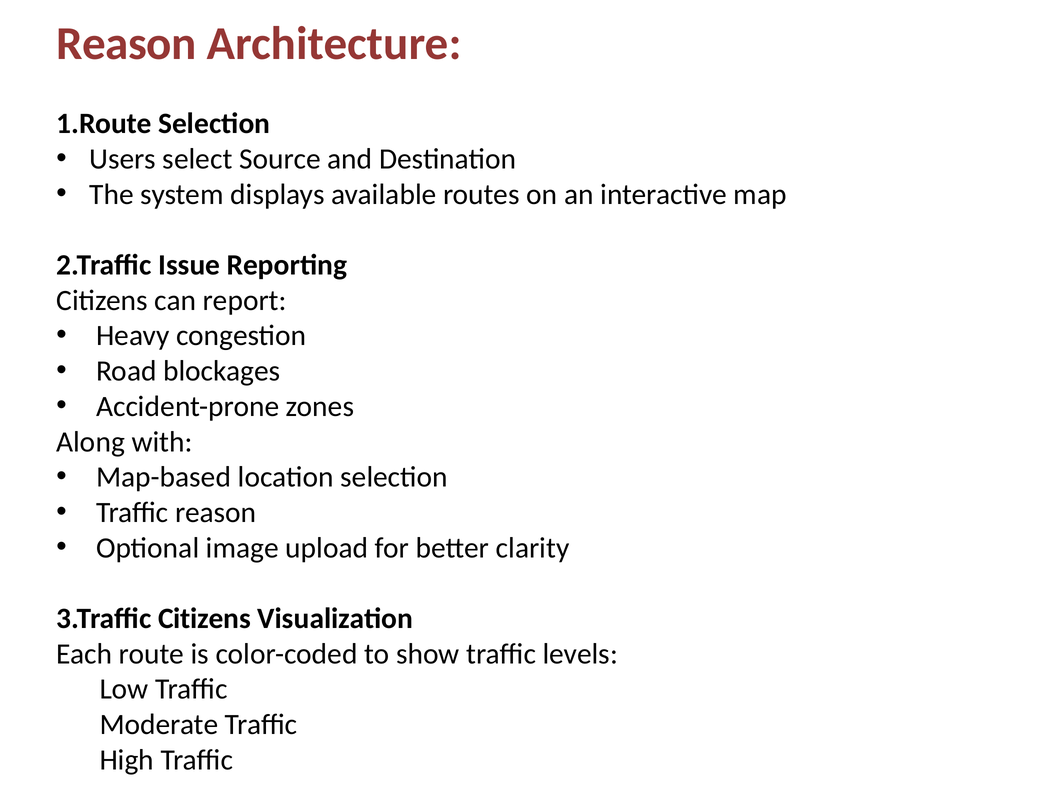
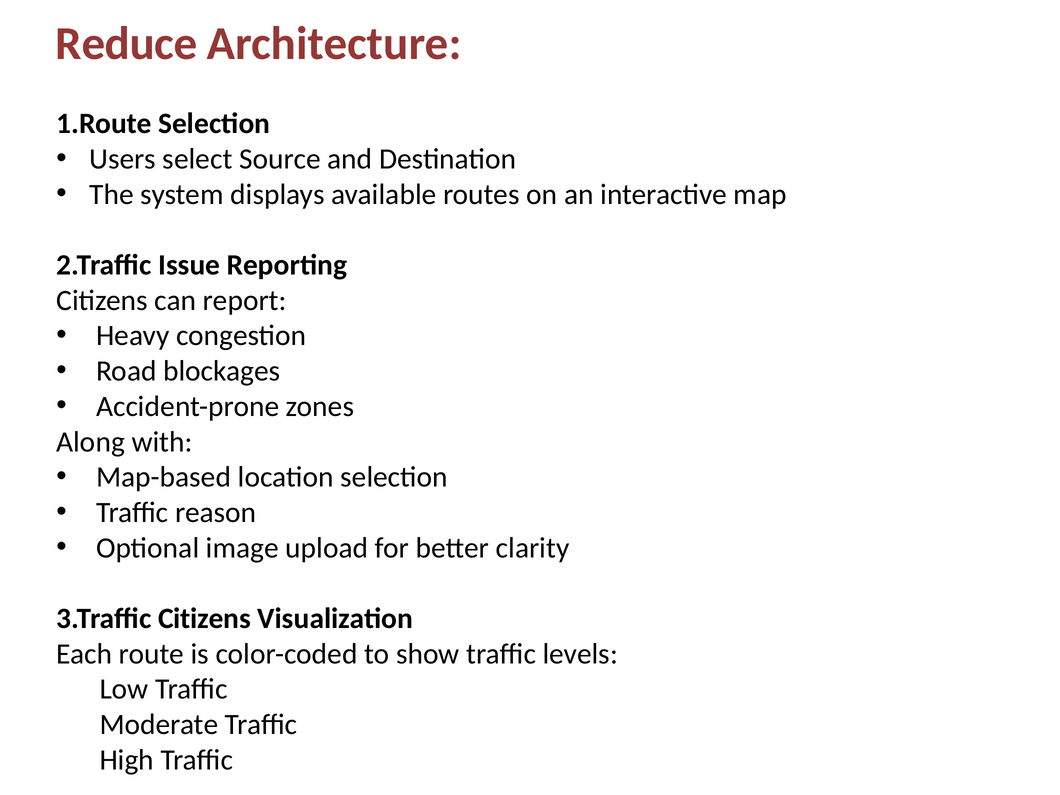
Reason: Reason -> Reduce (126, 44)
